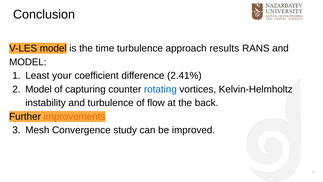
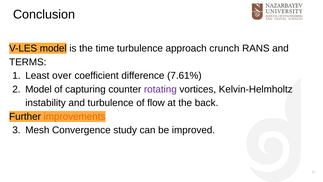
results: results -> crunch (224, 48)
MODEL: MODEL -> TERMS (28, 62)
your: your -> over (62, 76)
2.41%: 2.41% -> 7.61% (184, 76)
rotating colour: blue -> purple (160, 89)
